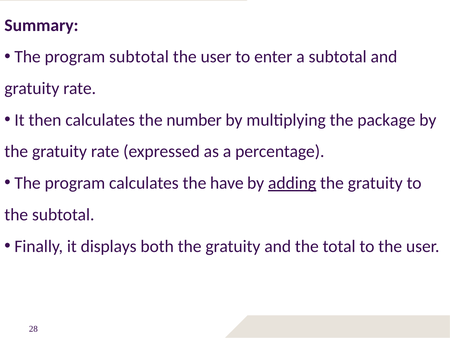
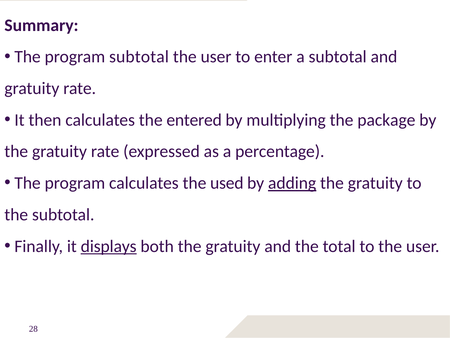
number: number -> entered (194, 120)
have: have -> used (227, 183)
displays underline: none -> present (109, 246)
